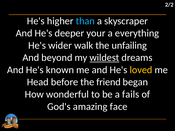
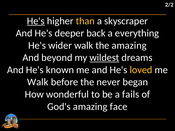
He's underline: none -> present (36, 21)
than colour: light blue -> yellow (85, 21)
your: your -> back (96, 33)
the unfailing: unfailing -> amazing (129, 45)
Head: Head -> Walk (38, 82)
friend: friend -> never (108, 82)
